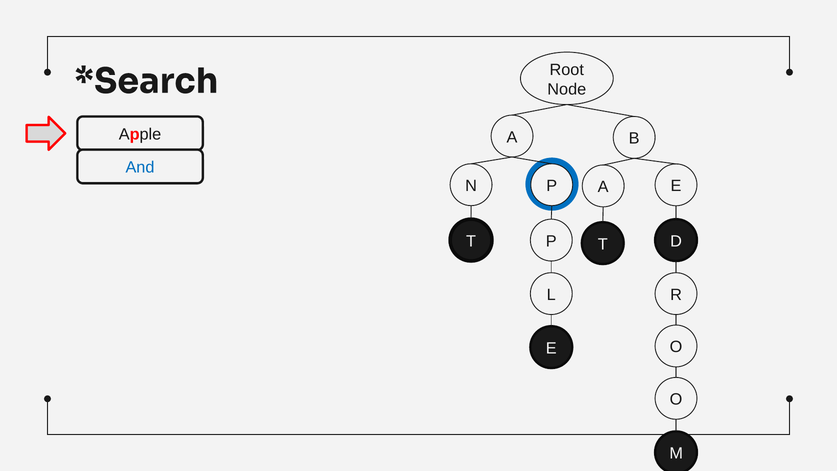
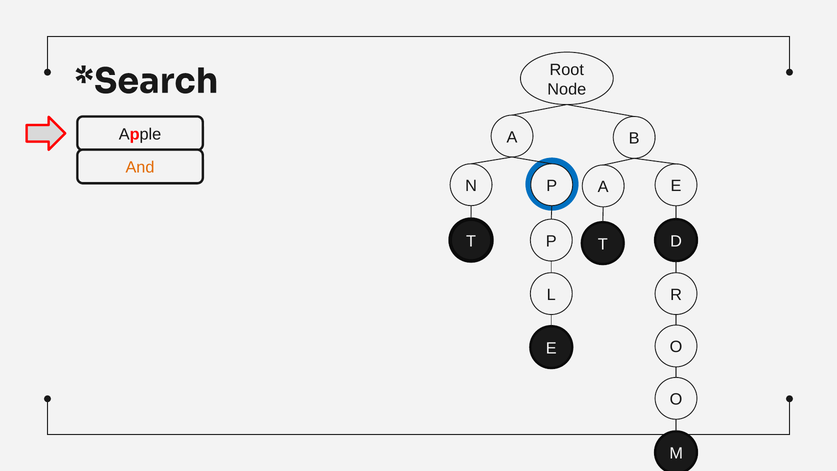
And colour: blue -> orange (140, 167)
